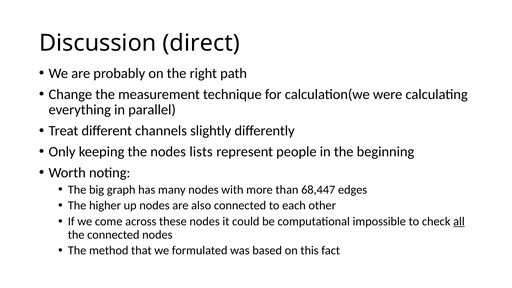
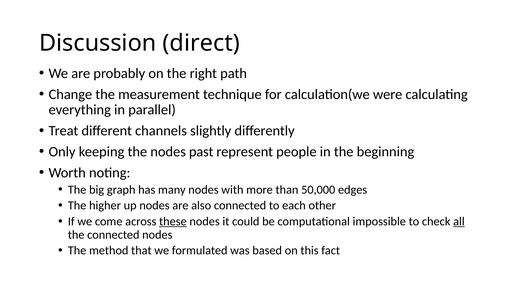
lists: lists -> past (201, 152)
68,447: 68,447 -> 50,000 (318, 190)
these underline: none -> present (173, 221)
